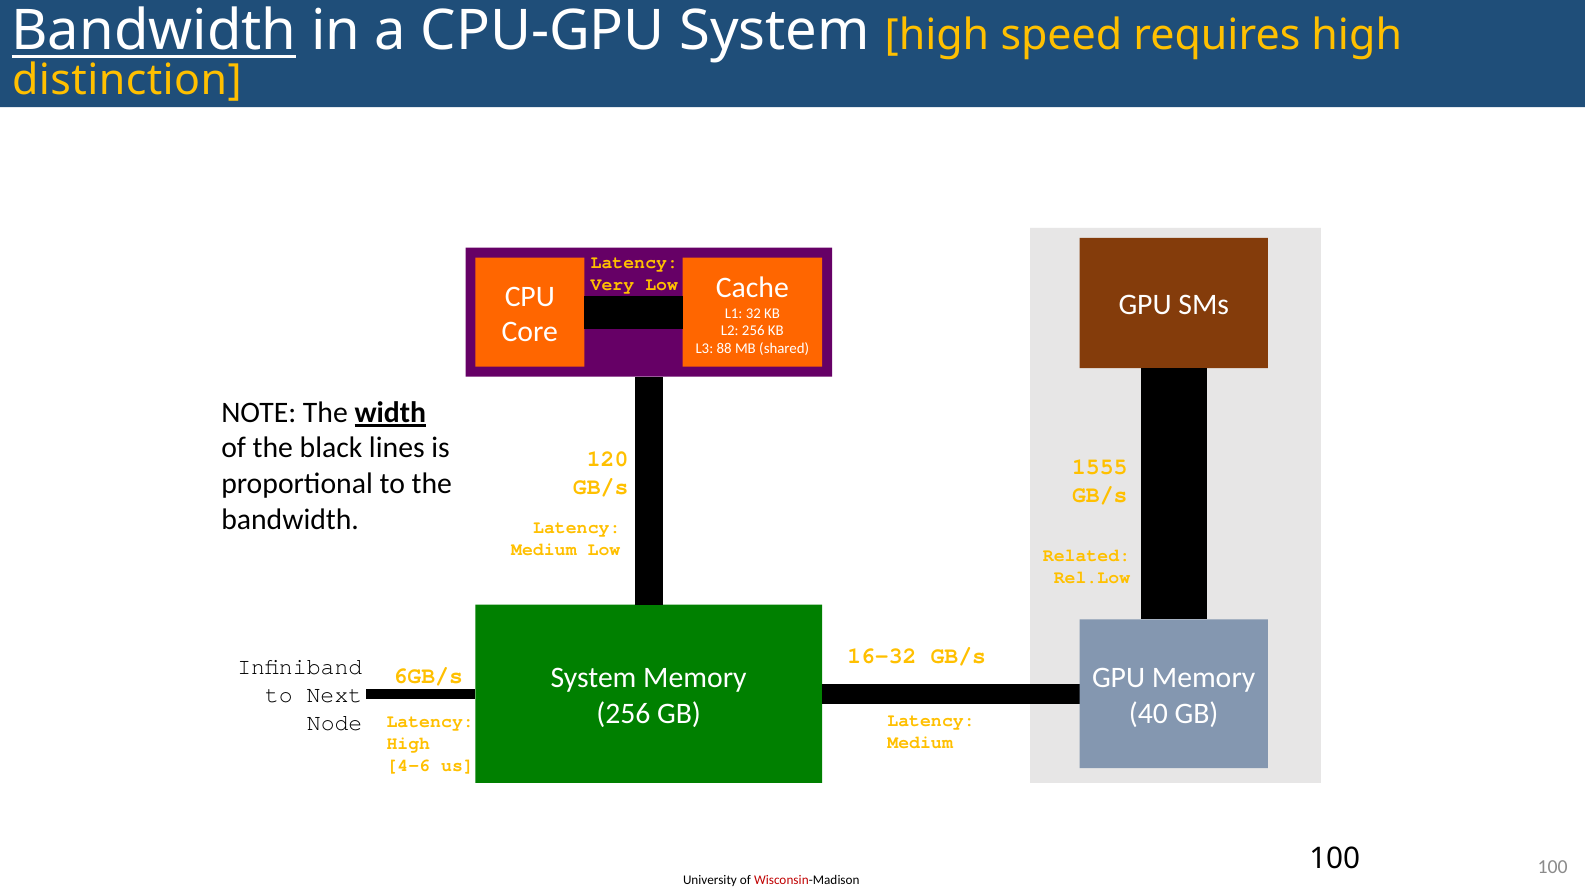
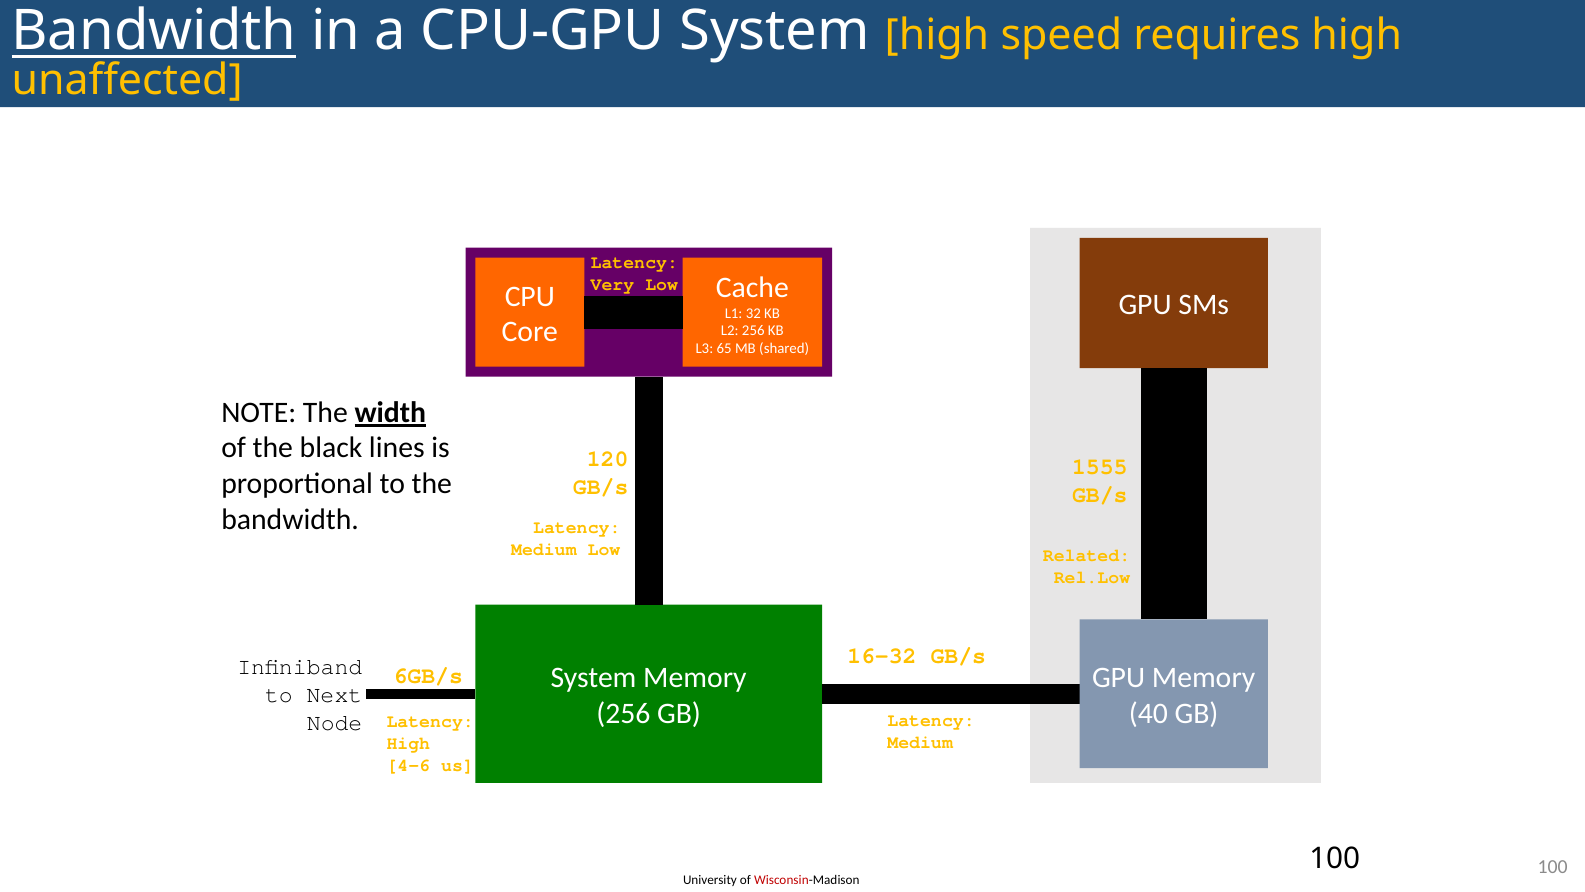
distinction: distinction -> unaffected (127, 80)
88: 88 -> 65 (724, 349)
